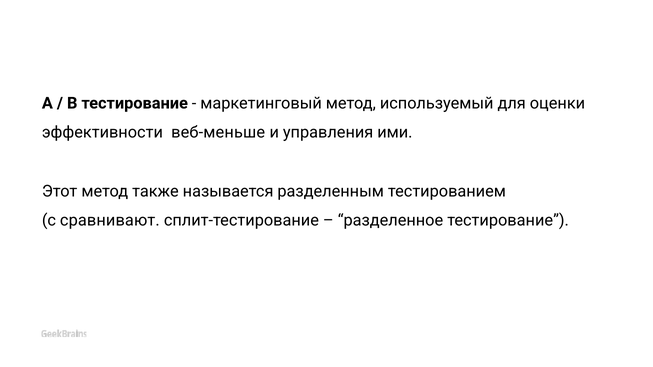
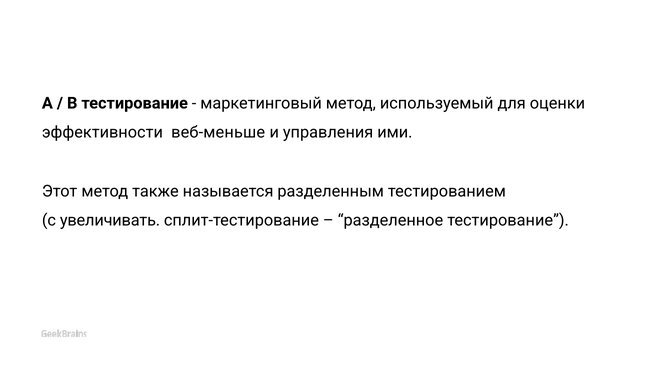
сравнивают: сравнивают -> увеличивать (110, 221)
